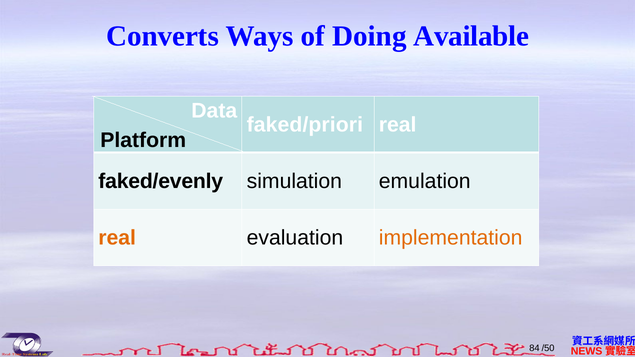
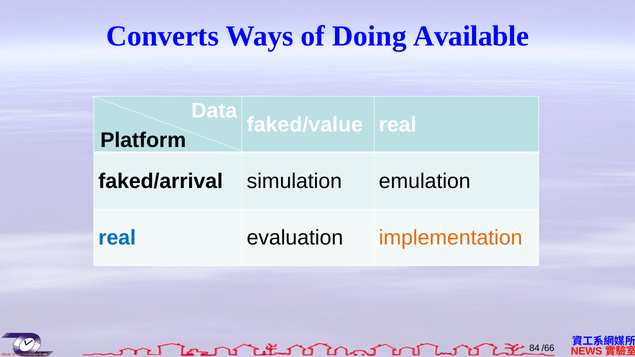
faked/priori: faked/priori -> faked/value (305, 125)
faked/evenly: faked/evenly -> faked/arrival (161, 181)
real colour: orange -> blue (117, 238)
/50: /50 -> /66 (548, 348)
